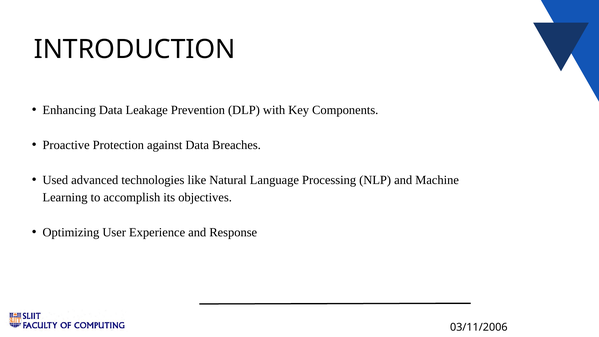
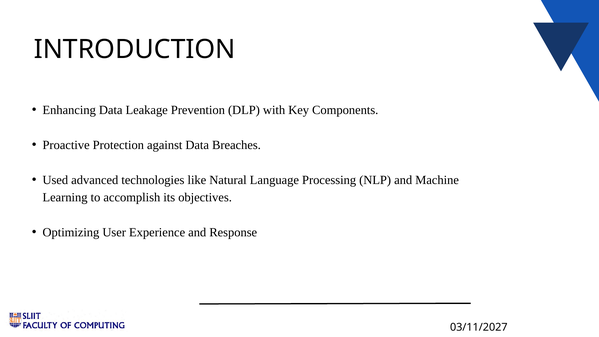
03/11/2006: 03/11/2006 -> 03/11/2027 (479, 327)
